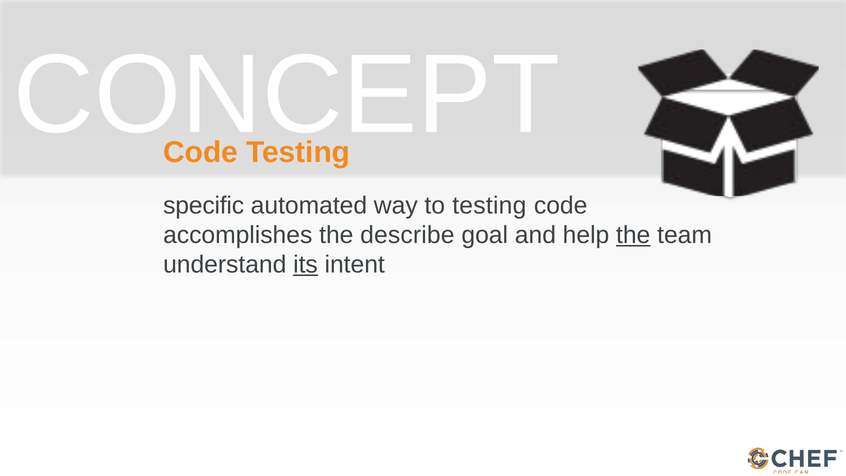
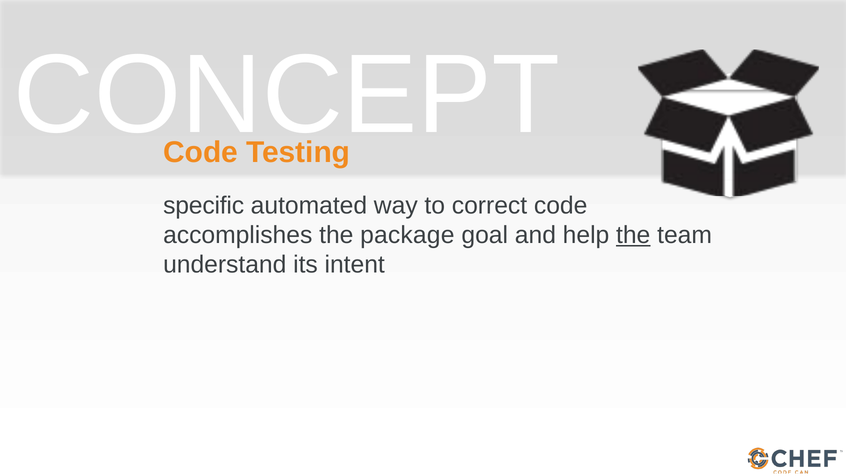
to testing: testing -> correct (489, 205)
describe: describe -> package (407, 235)
its underline: present -> none (305, 265)
